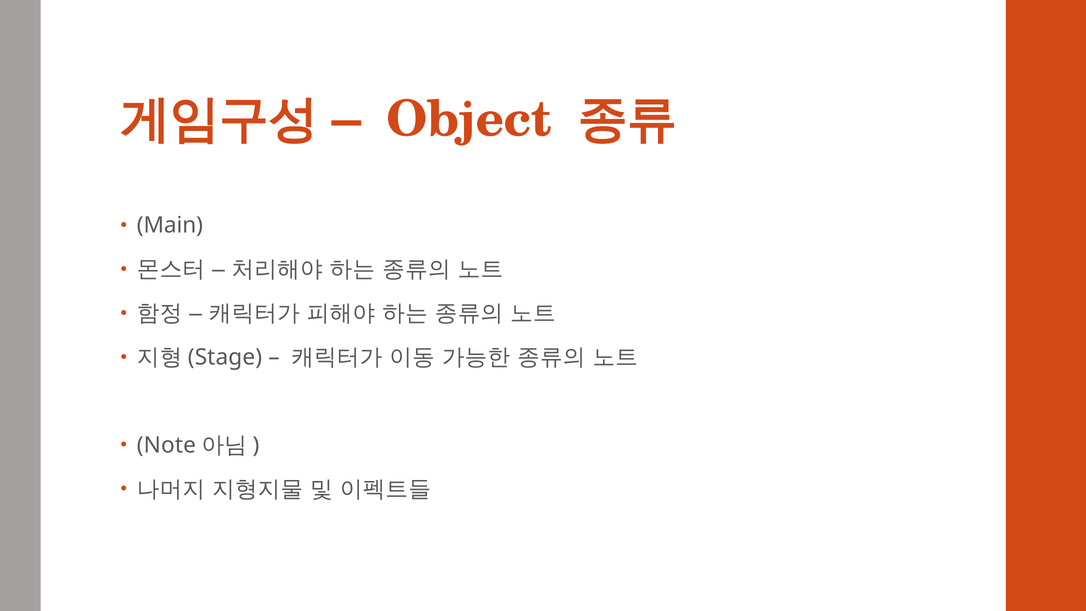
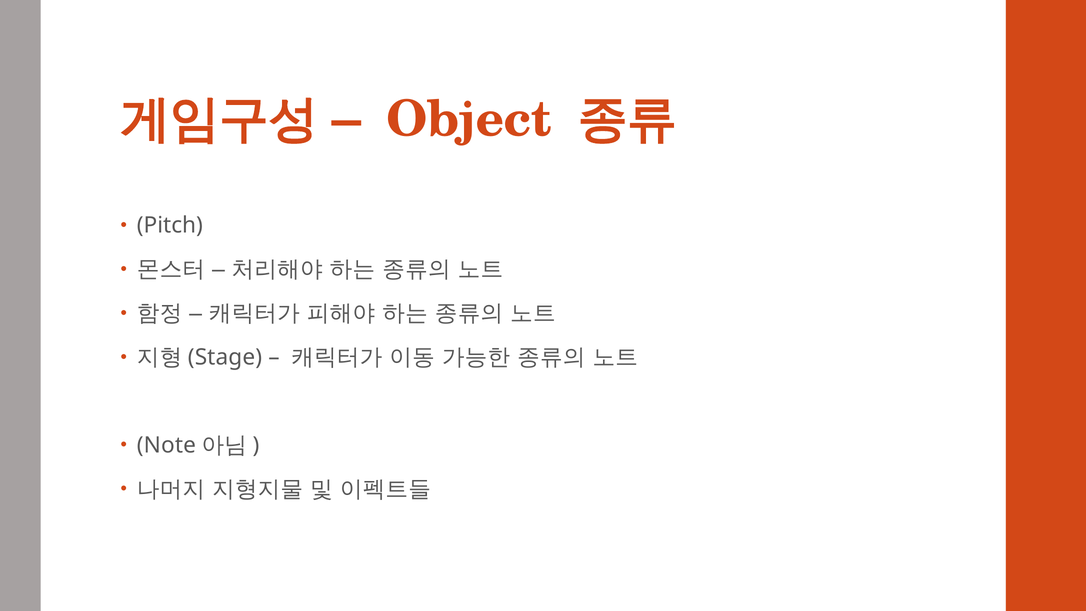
Main: Main -> Pitch (170, 225)
